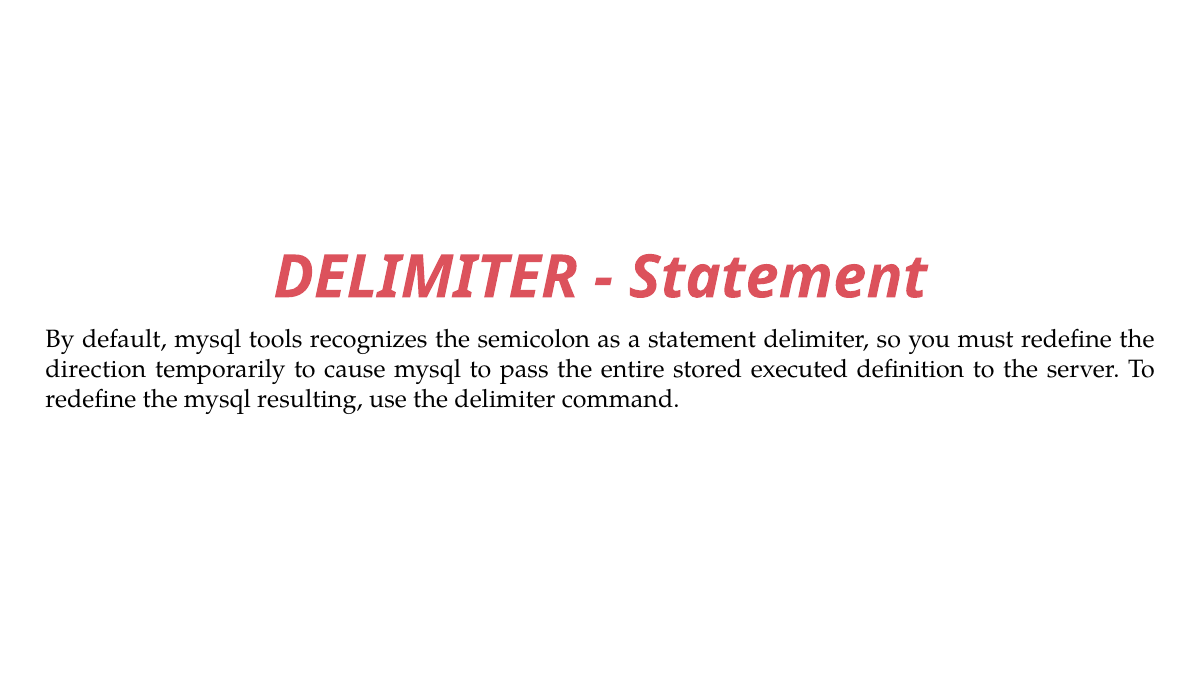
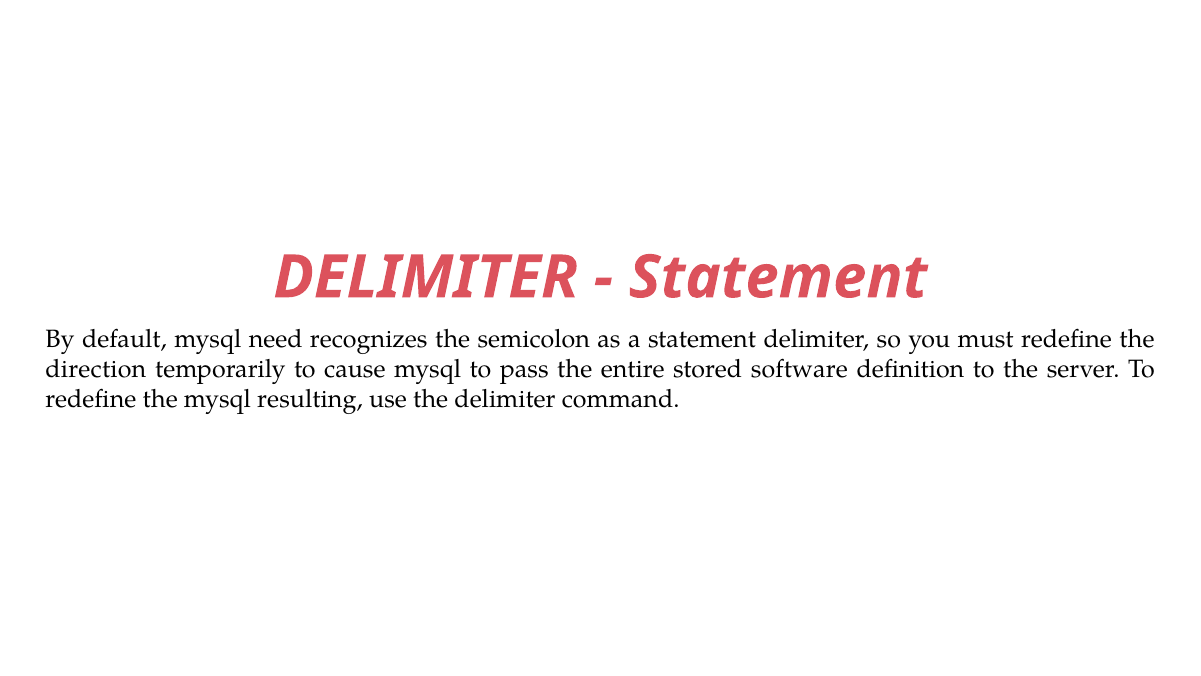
tools: tools -> need (276, 339)
executed: executed -> software (799, 369)
